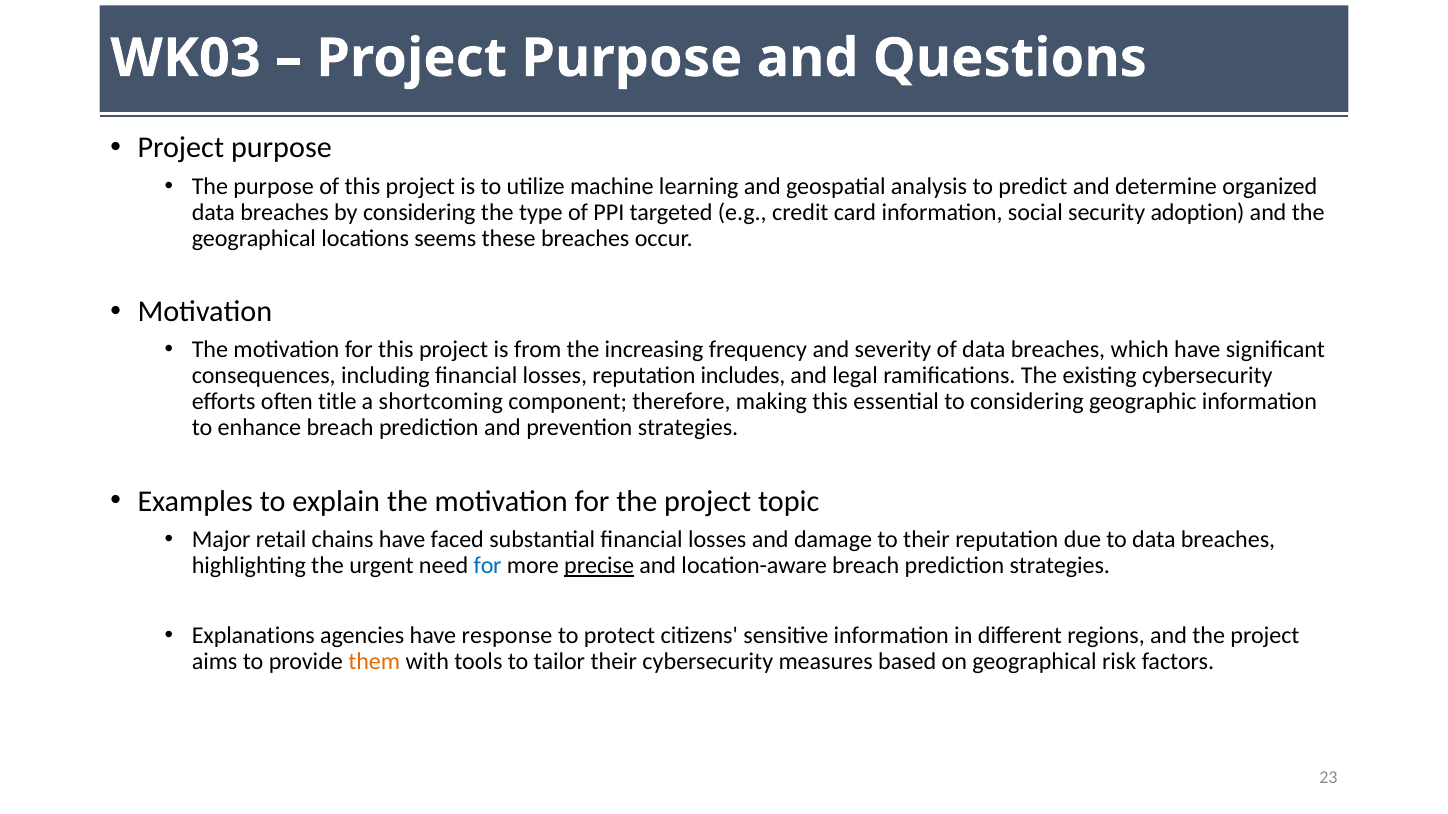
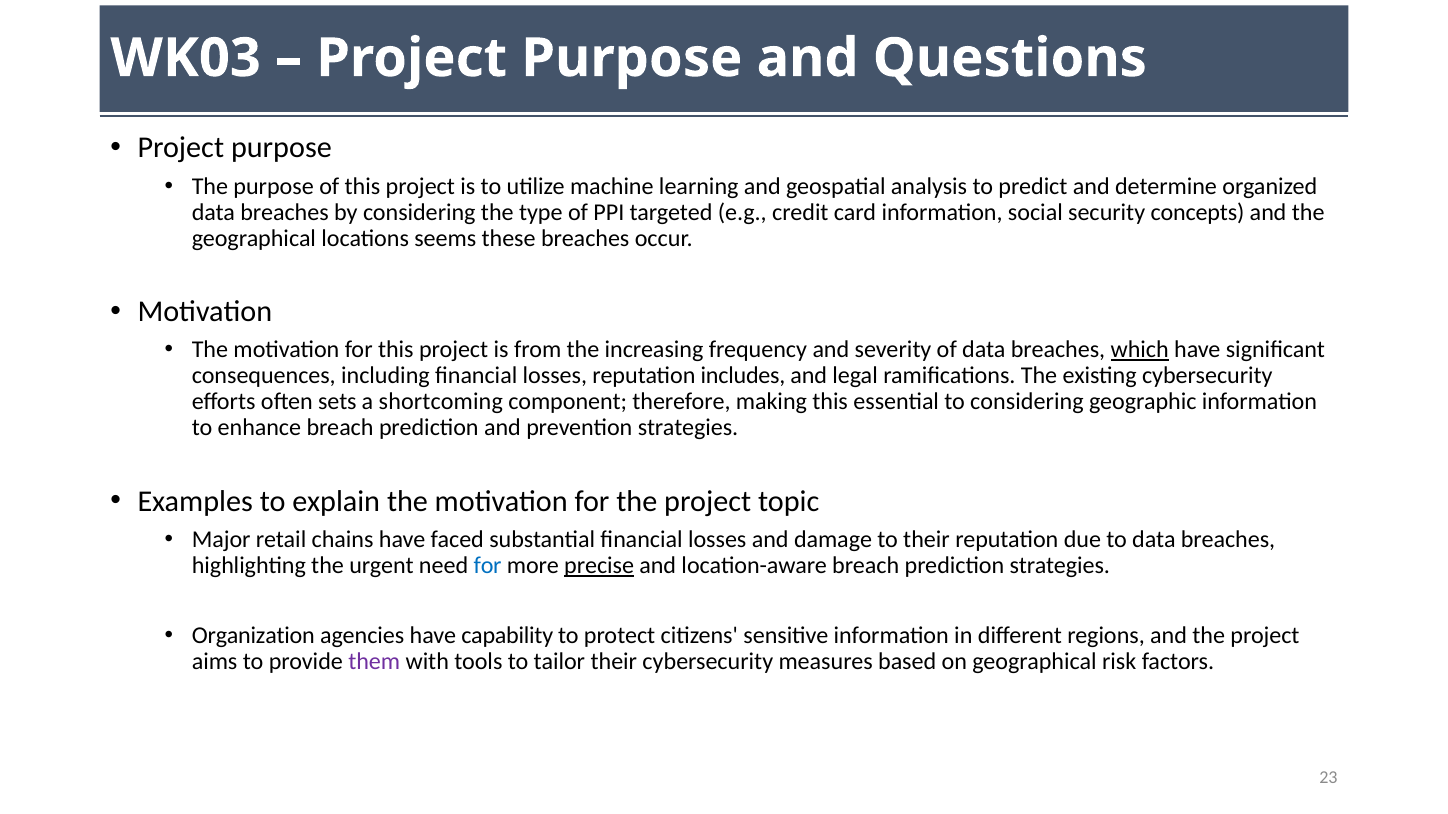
adoption: adoption -> concepts (1197, 212)
which underline: none -> present (1140, 350)
title: title -> sets (337, 402)
Explanations: Explanations -> Organization (253, 636)
response: response -> capability (507, 636)
them colour: orange -> purple (374, 662)
